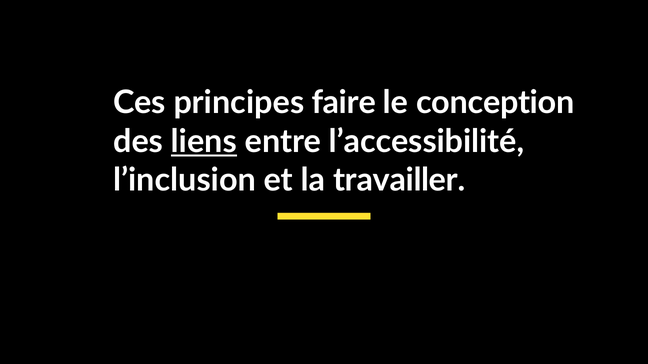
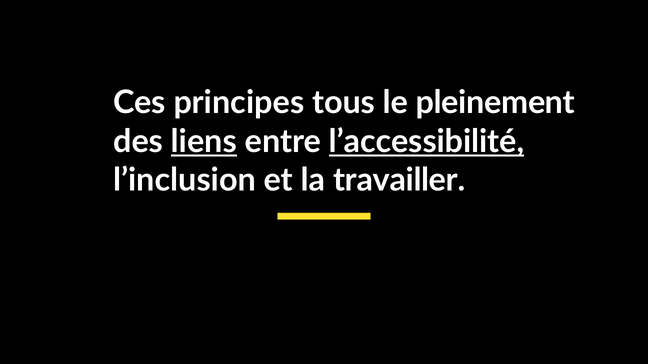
faire: faire -> tous (344, 103)
conception: conception -> pleinement (495, 103)
l’accessibilité underline: none -> present (427, 142)
